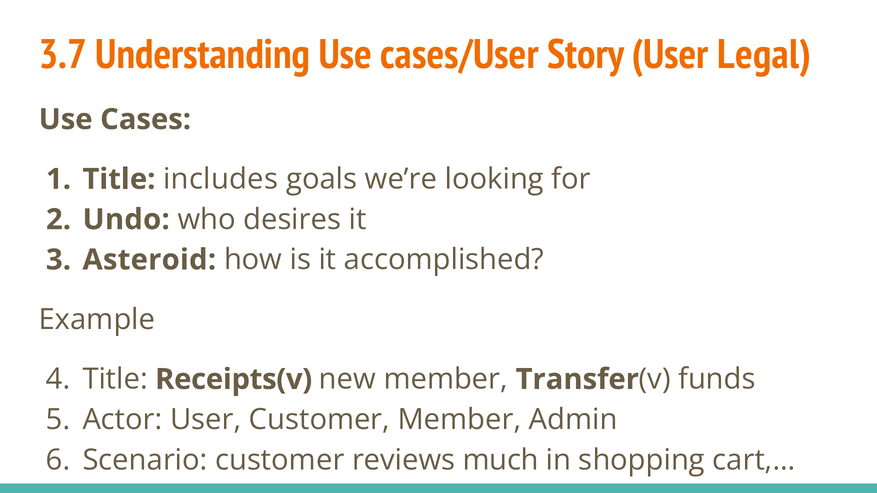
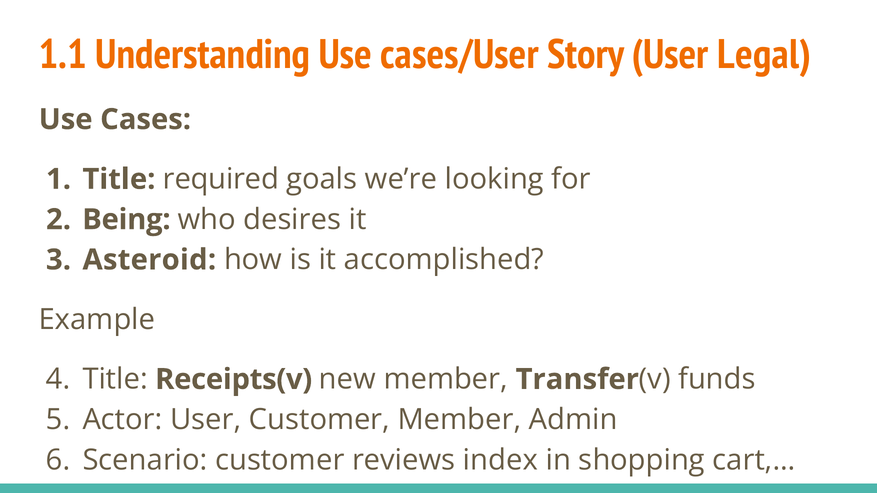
3.7: 3.7 -> 1.1 (63, 55)
includes: includes -> required (221, 179)
Undo: Undo -> Being (126, 220)
much: much -> index (500, 460)
